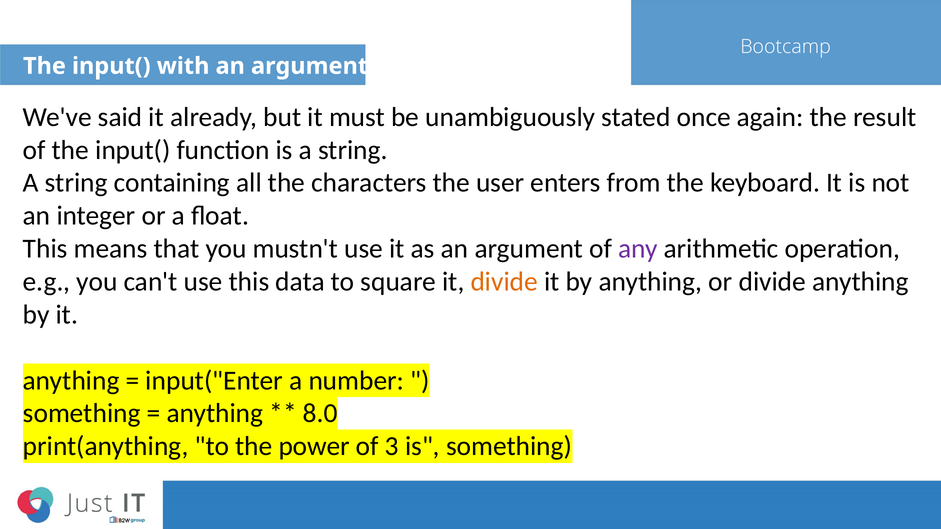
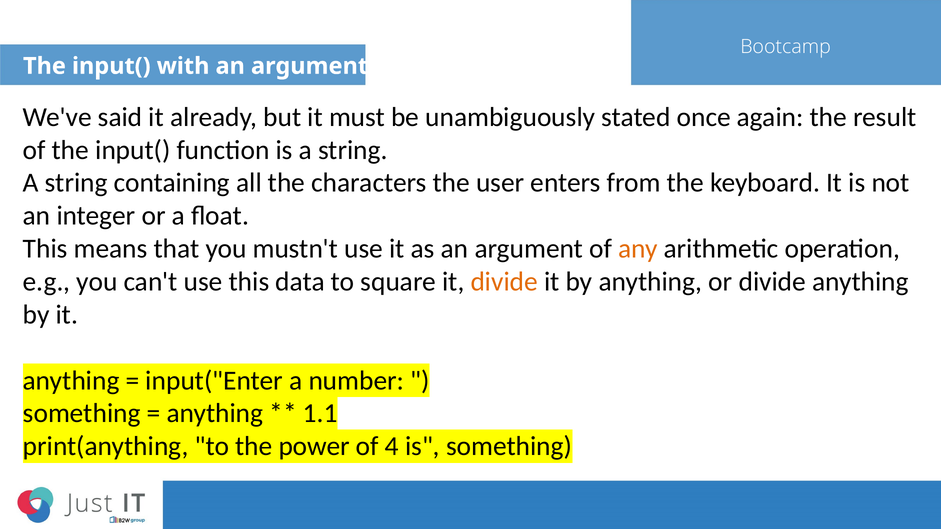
any colour: purple -> orange (638, 249)
8.0: 8.0 -> 1.1 (320, 414)
3: 3 -> 4 (392, 447)
